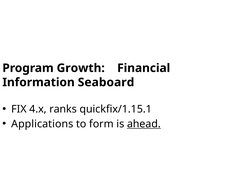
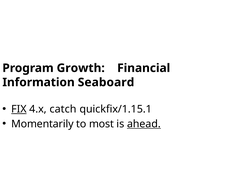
FIX underline: none -> present (19, 109)
ranks: ranks -> catch (63, 109)
Applications: Applications -> Momentarily (42, 124)
form: form -> most (101, 124)
